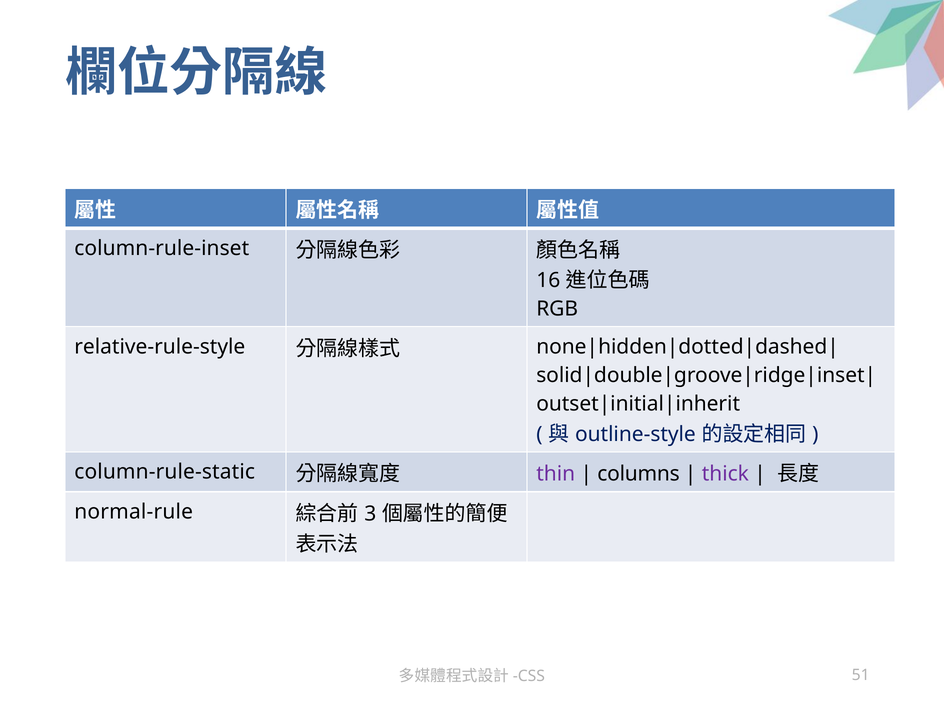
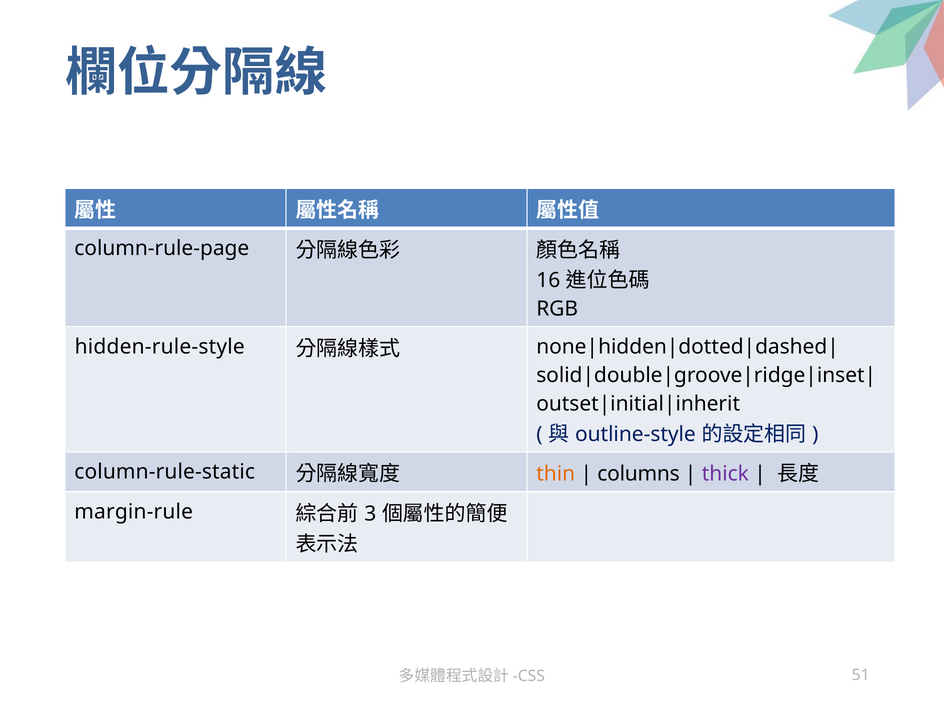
column-rule-inset: column-rule-inset -> column-rule-page (162, 248)
relative-rule-style: relative-rule-style -> hidden-rule-style (160, 347)
thin colour: purple -> orange (556, 474)
normal-rule: normal-rule -> margin-rule (134, 512)
